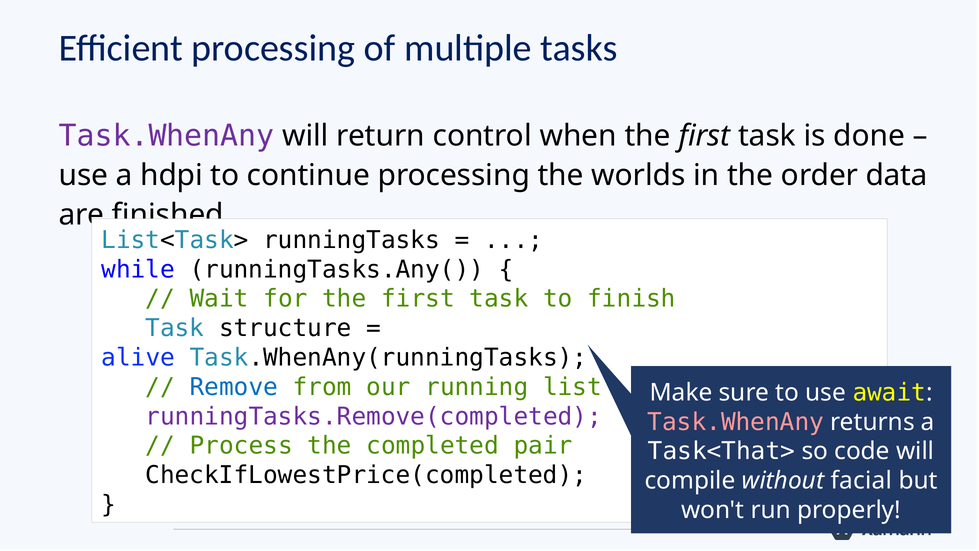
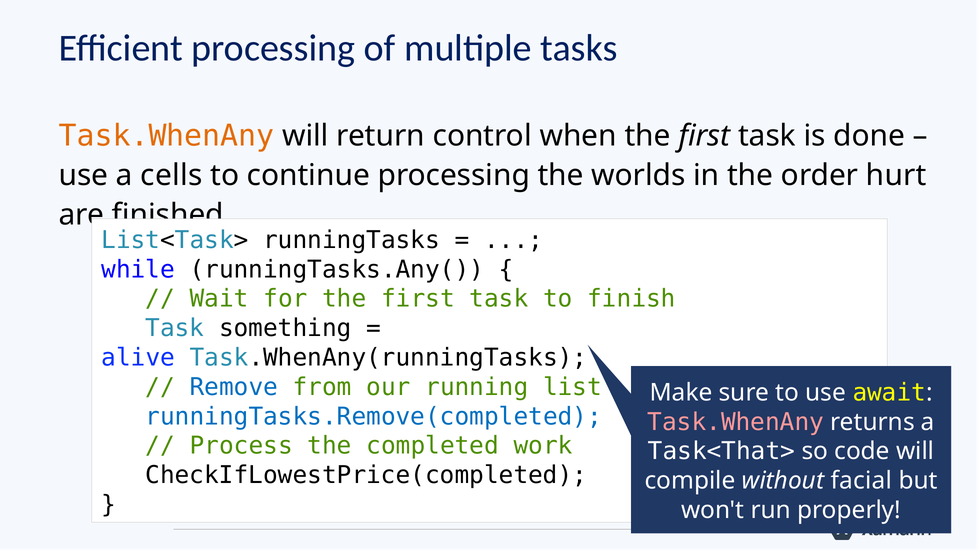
Task.WhenAny colour: purple -> orange (167, 136)
hdpi: hdpi -> cells (171, 175)
data: data -> hurt (896, 175)
structure: structure -> something (285, 328)
runningTasks.Remove(completed colour: purple -> blue (374, 416)
pair: pair -> work (543, 446)
